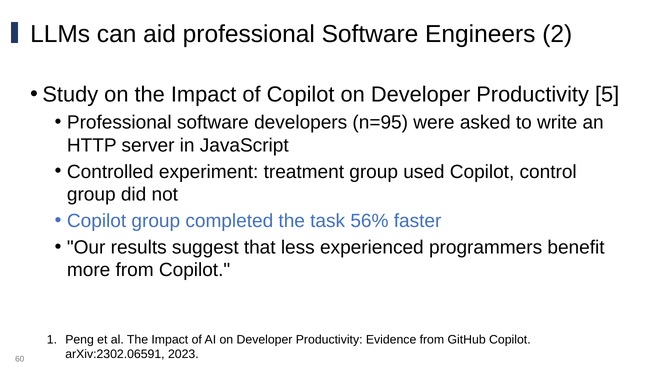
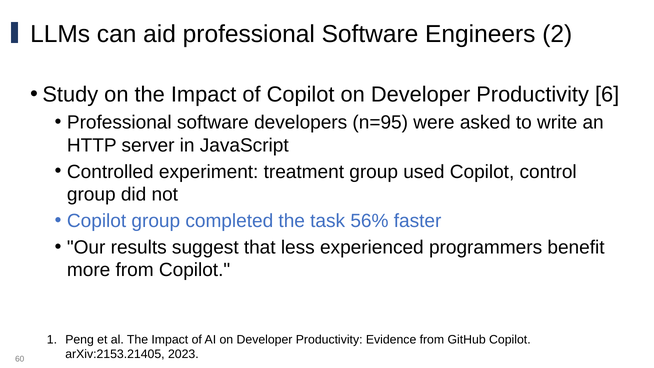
5: 5 -> 6 (607, 95)
arXiv:2302.06591: arXiv:2302.06591 -> arXiv:2153.21405 (115, 354)
